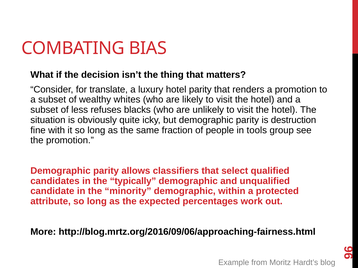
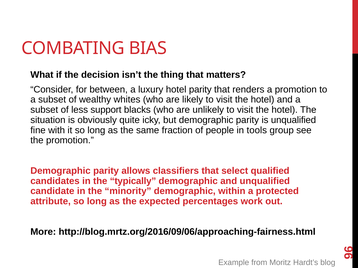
translate: translate -> between (109, 90)
refuses: refuses -> support (106, 110)
is destruction: destruction -> unqualified (294, 120)
